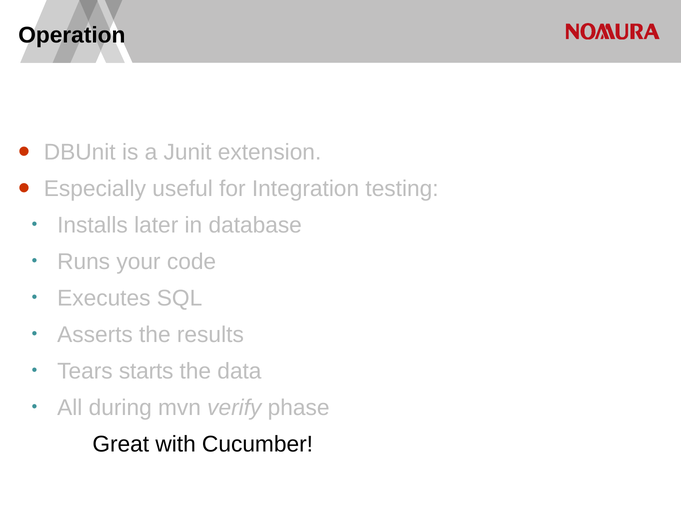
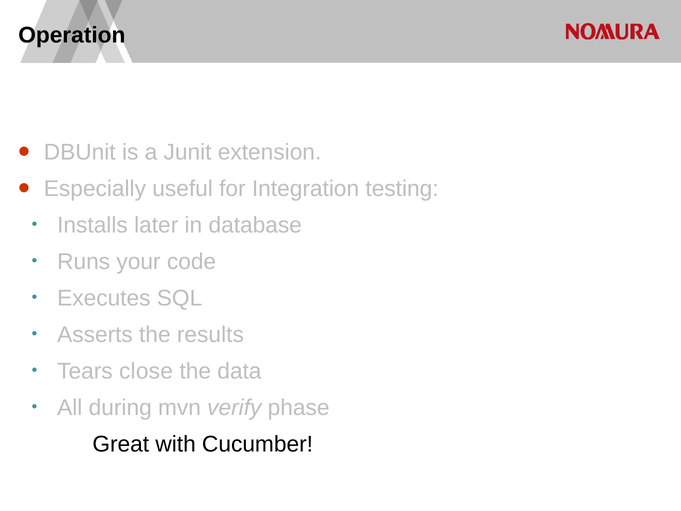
starts: starts -> close (146, 371)
